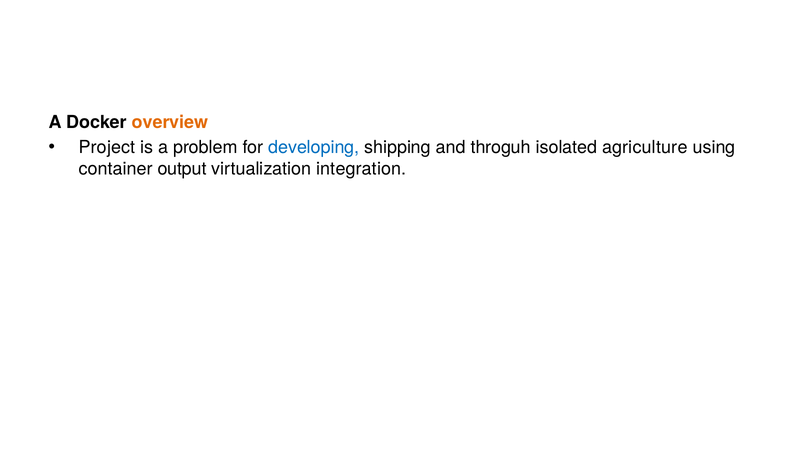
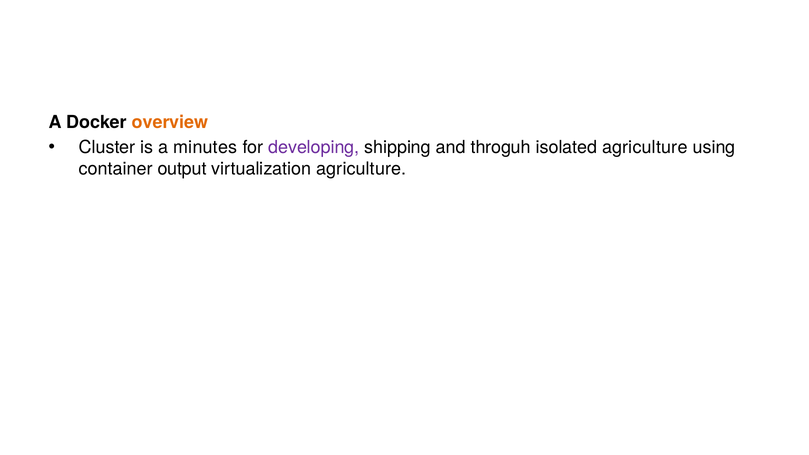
Project: Project -> Cluster (107, 147)
problem: problem -> minutes (205, 147)
developing colour: blue -> purple (314, 147)
virtualization integration: integration -> agriculture (361, 169)
